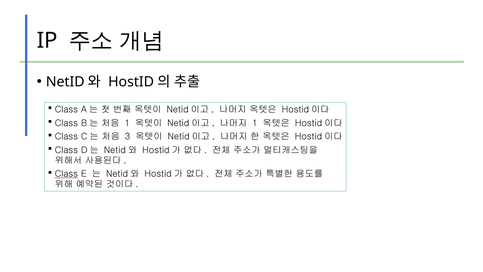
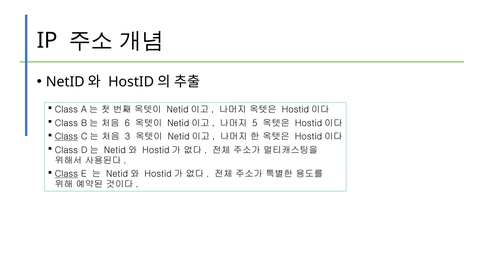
1: 1 -> 6 (127, 123)
1: 1 -> 5 (255, 123)
Class underline: none -> present (66, 136)
